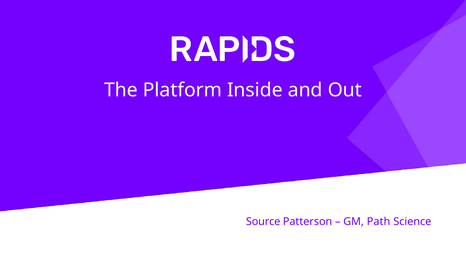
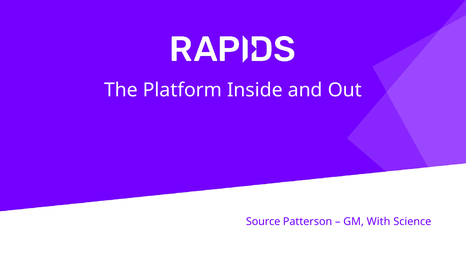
Path: Path -> With (379, 222)
